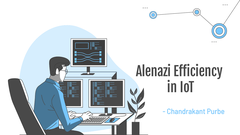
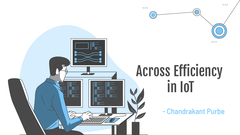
Alenazi: Alenazi -> Across (153, 72)
